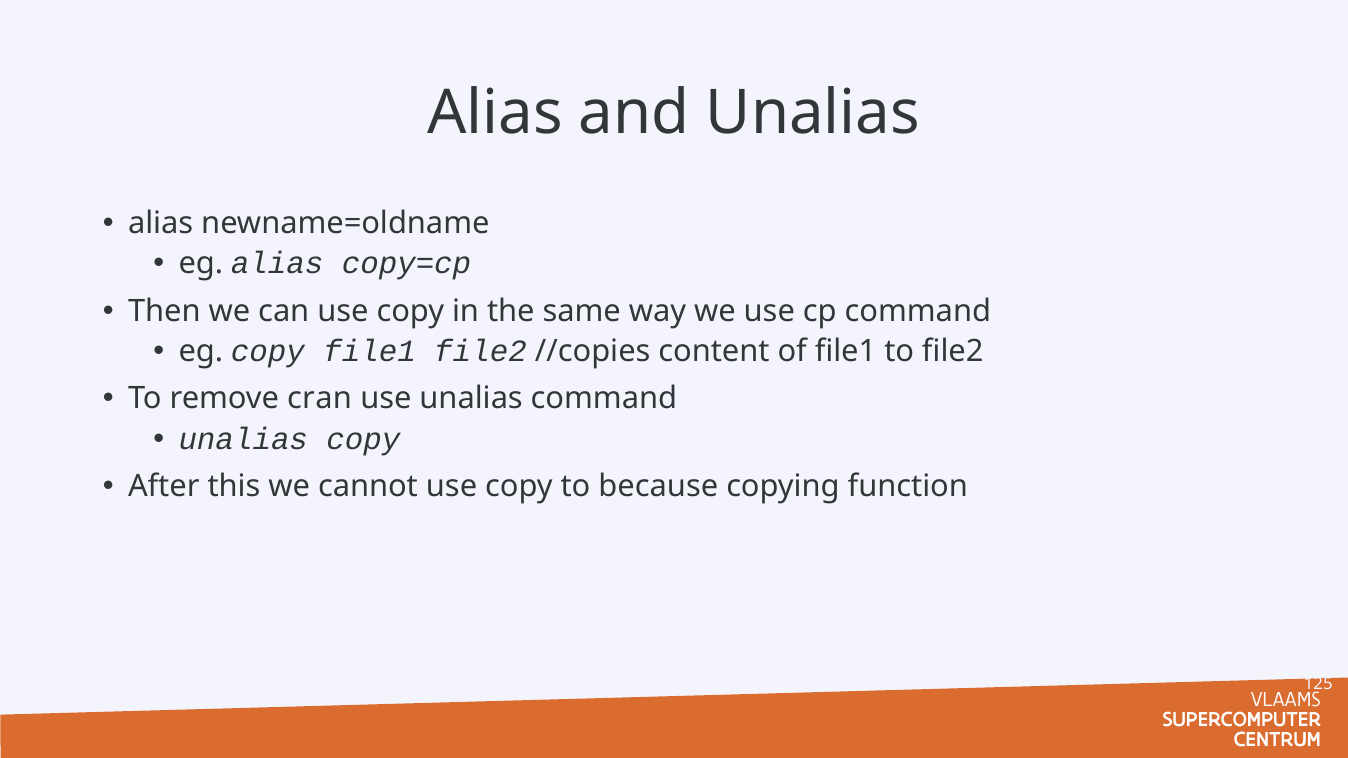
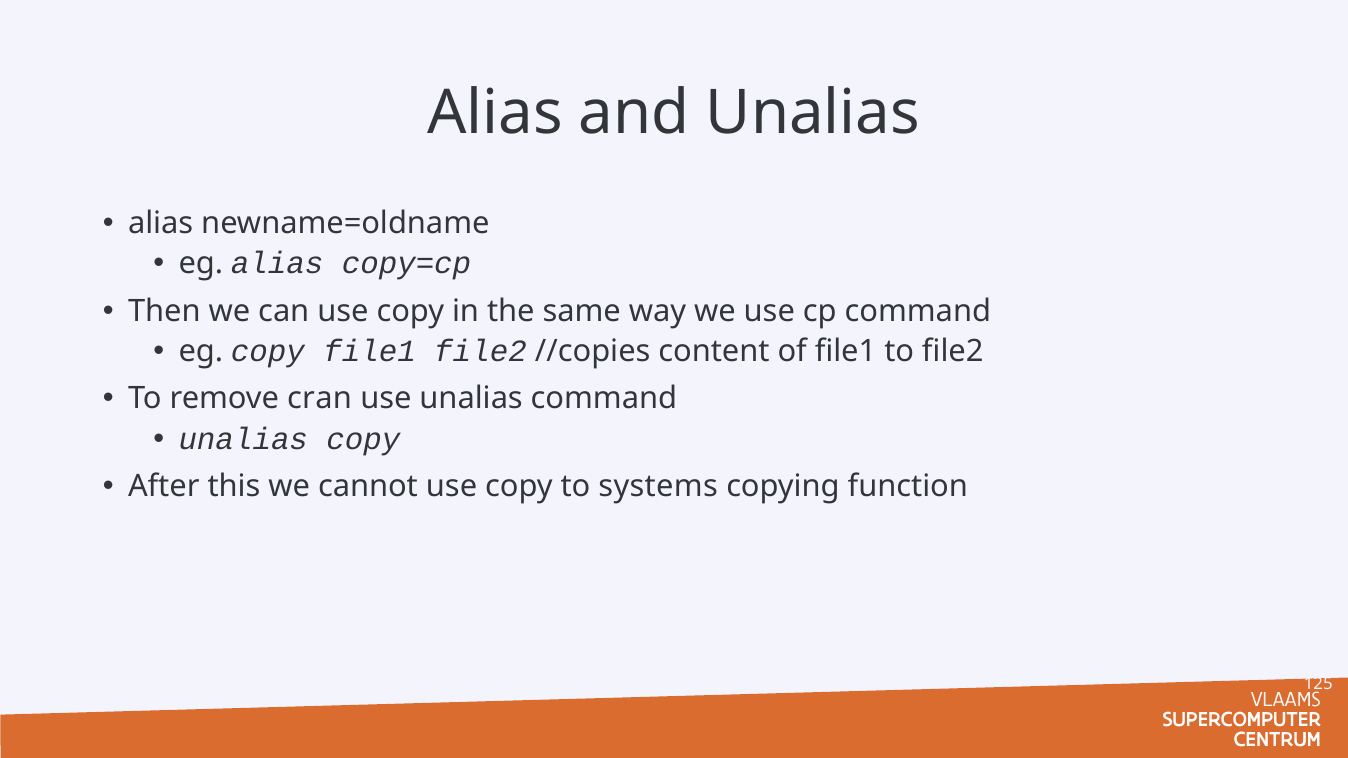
because: because -> systems (658, 487)
